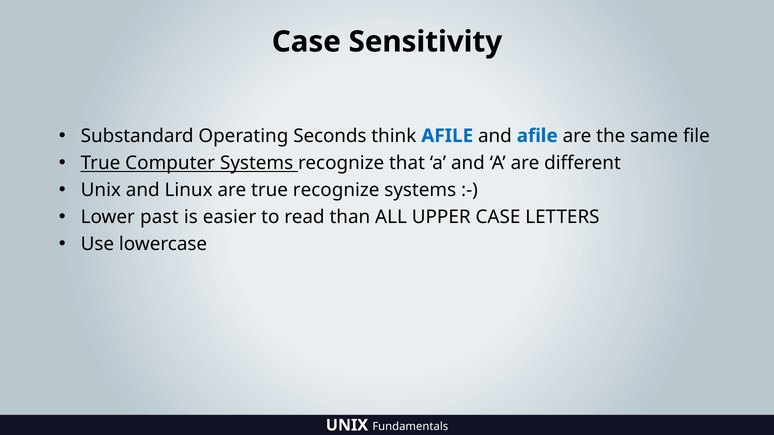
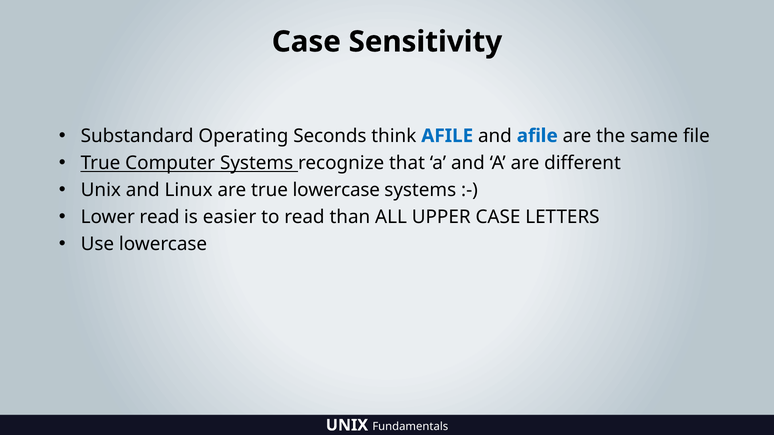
true recognize: recognize -> lowercase (336, 190)
Lower past: past -> read (160, 217)
